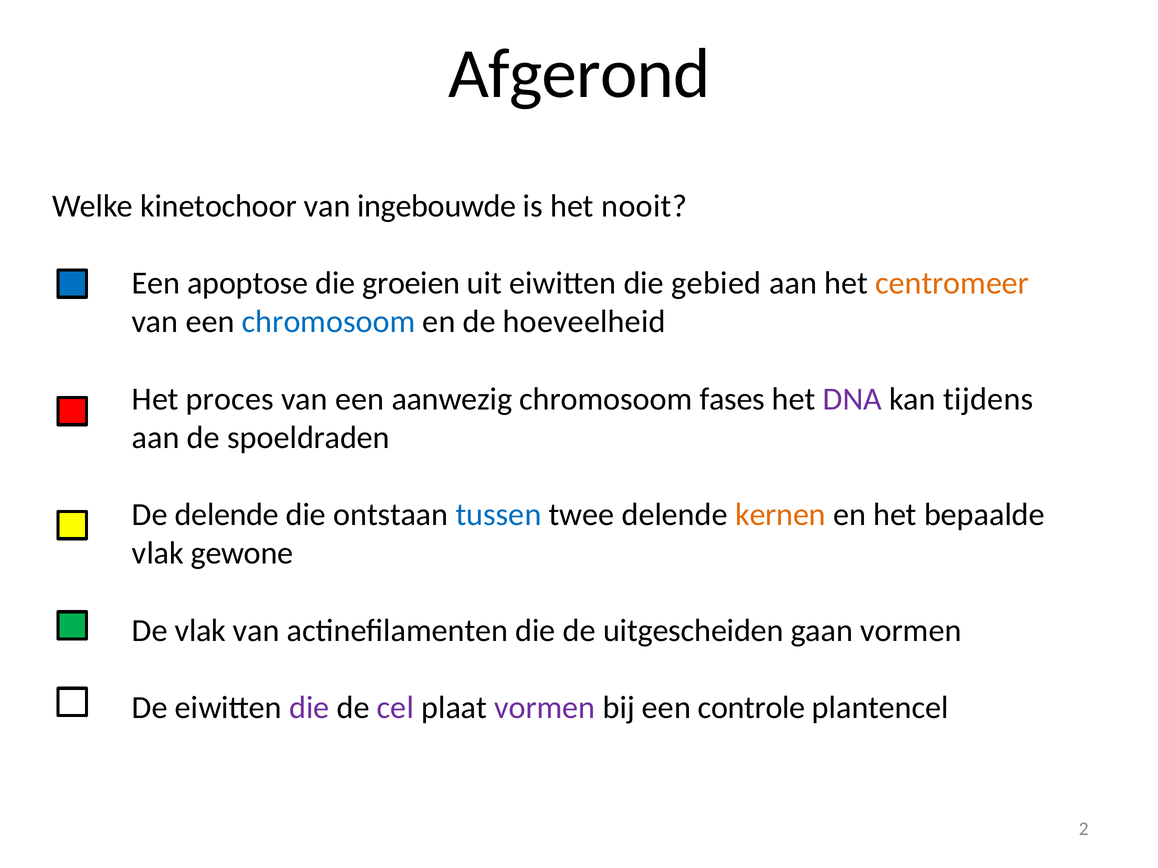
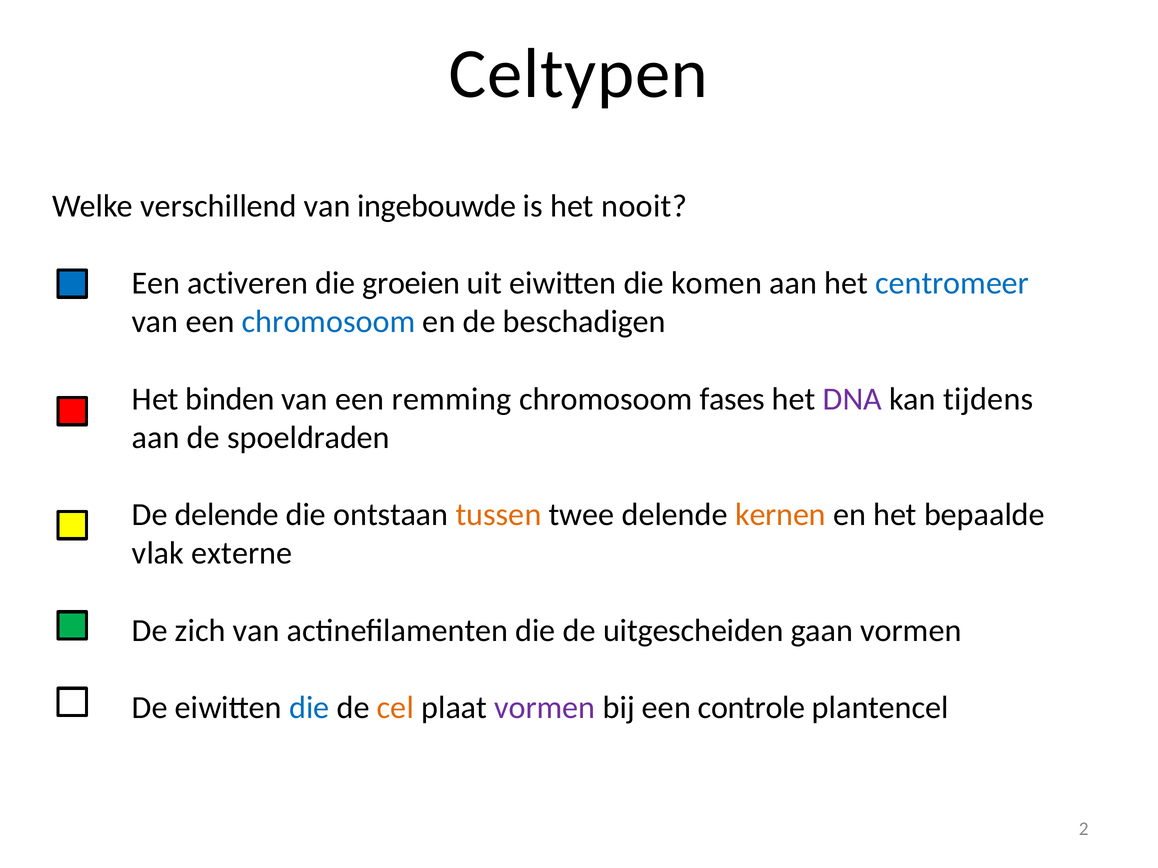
Afgerond: Afgerond -> Celtypen (578, 74)
kinetochoor: kinetochoor -> verschillend (218, 206)
apoptose: apoptose -> activeren (248, 283)
gebied: gebied -> komen (717, 283)
centromeer colour: orange -> blue (952, 283)
hoeveelheid: hoeveelheid -> beschadigen (584, 322)
proces: proces -> binden (230, 399)
aanwezig: aanwezig -> remming (452, 399)
tussen colour: blue -> orange (498, 515)
gewone: gewone -> externe (242, 554)
De vlak: vlak -> zich (200, 631)
die colour: purple -> blue (309, 708)
cel colour: purple -> orange (395, 708)
